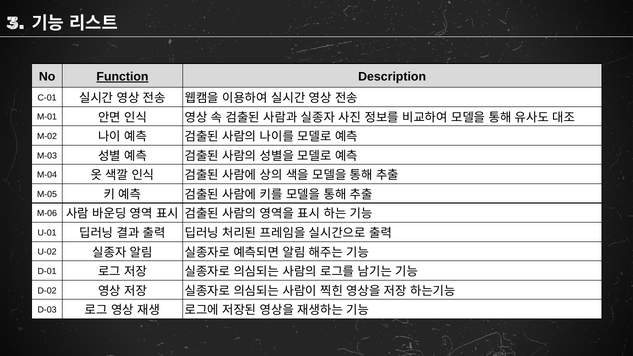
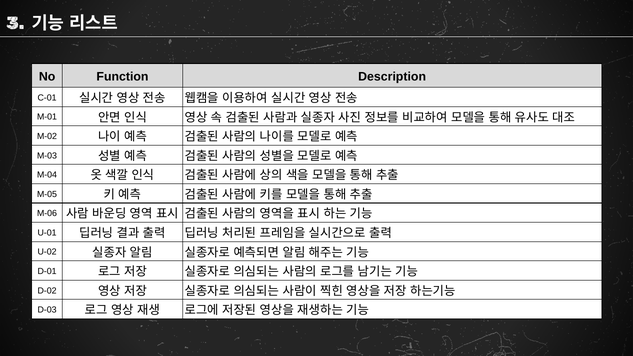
Function underline: present -> none (122, 77)
